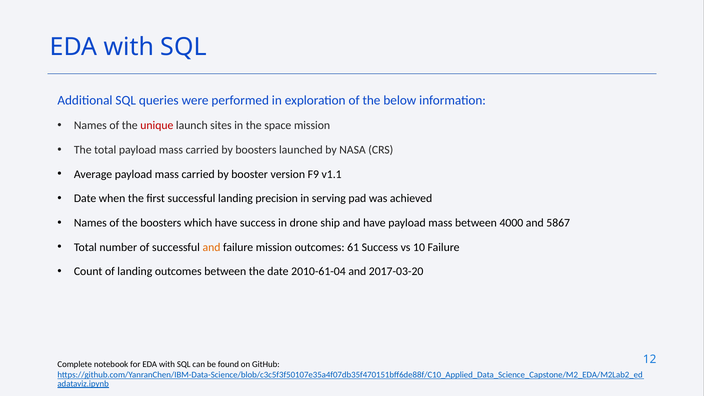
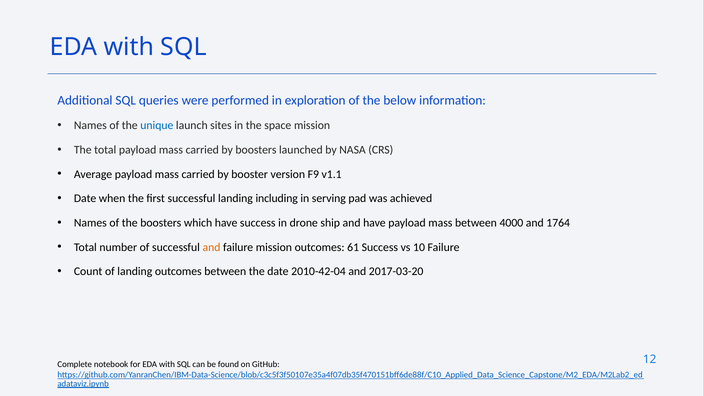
unique colour: red -> blue (157, 126)
precision: precision -> including (277, 199)
5867: 5867 -> 1764 (558, 223)
2010-61-04: 2010-61-04 -> 2010-42-04 (318, 272)
